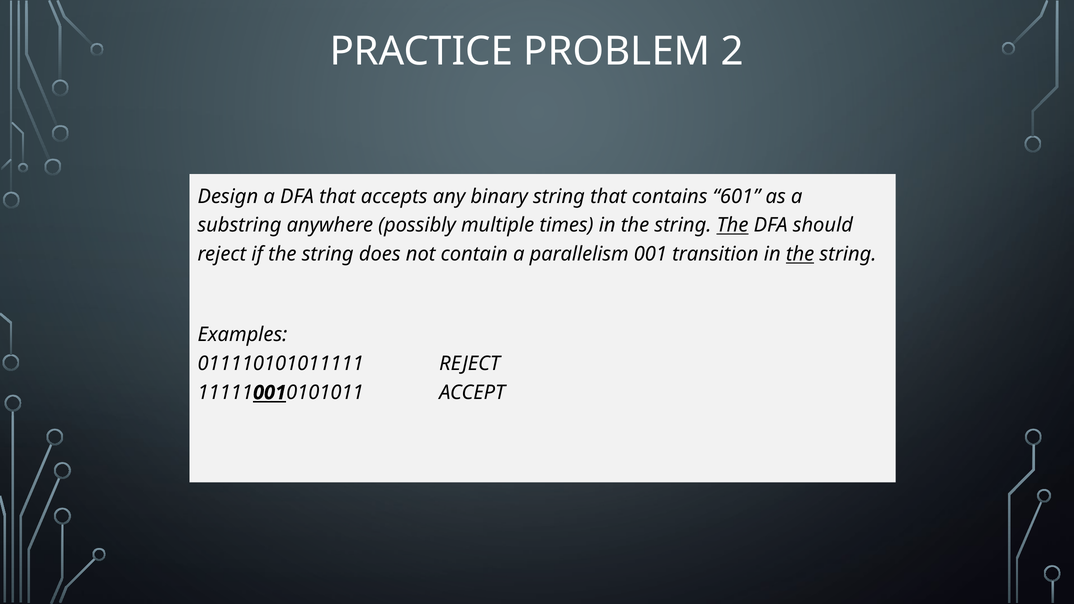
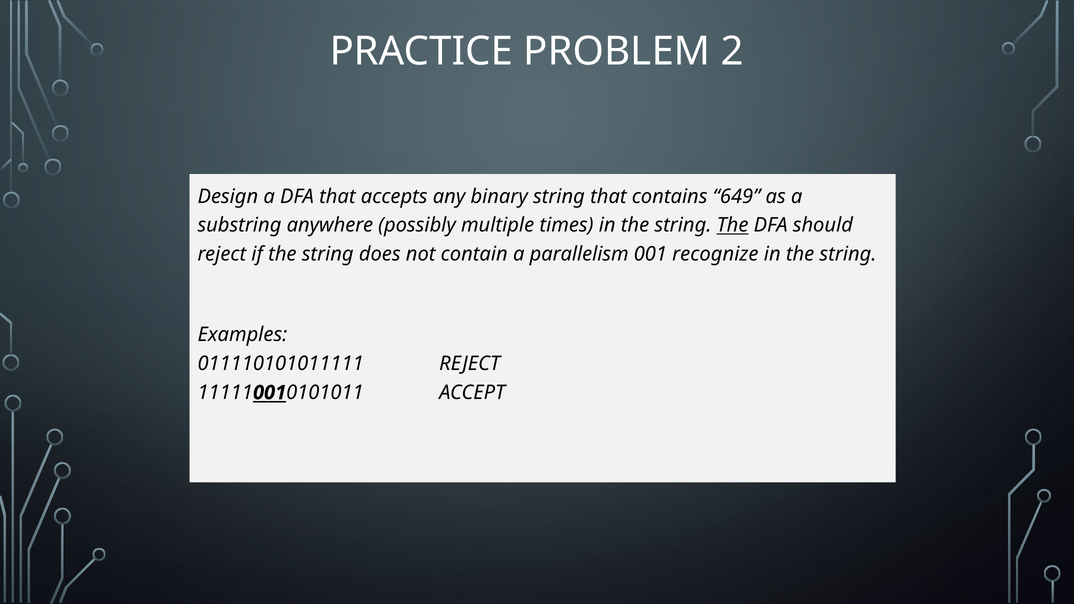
601: 601 -> 649 (737, 196)
transition: transition -> recognize (715, 254)
the underline: present -> none (800, 254)
